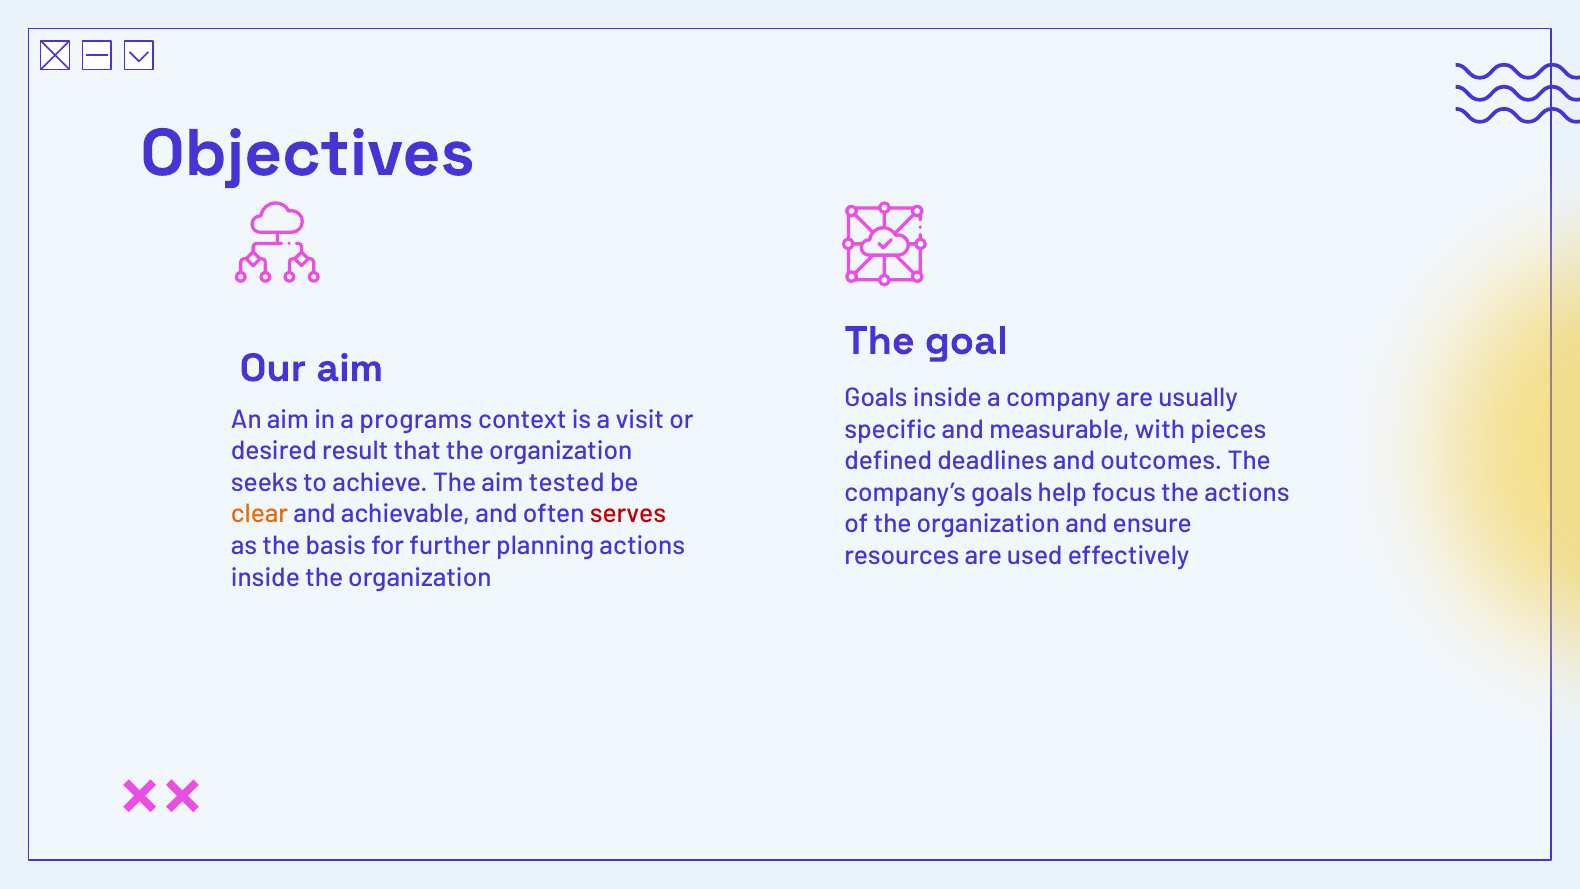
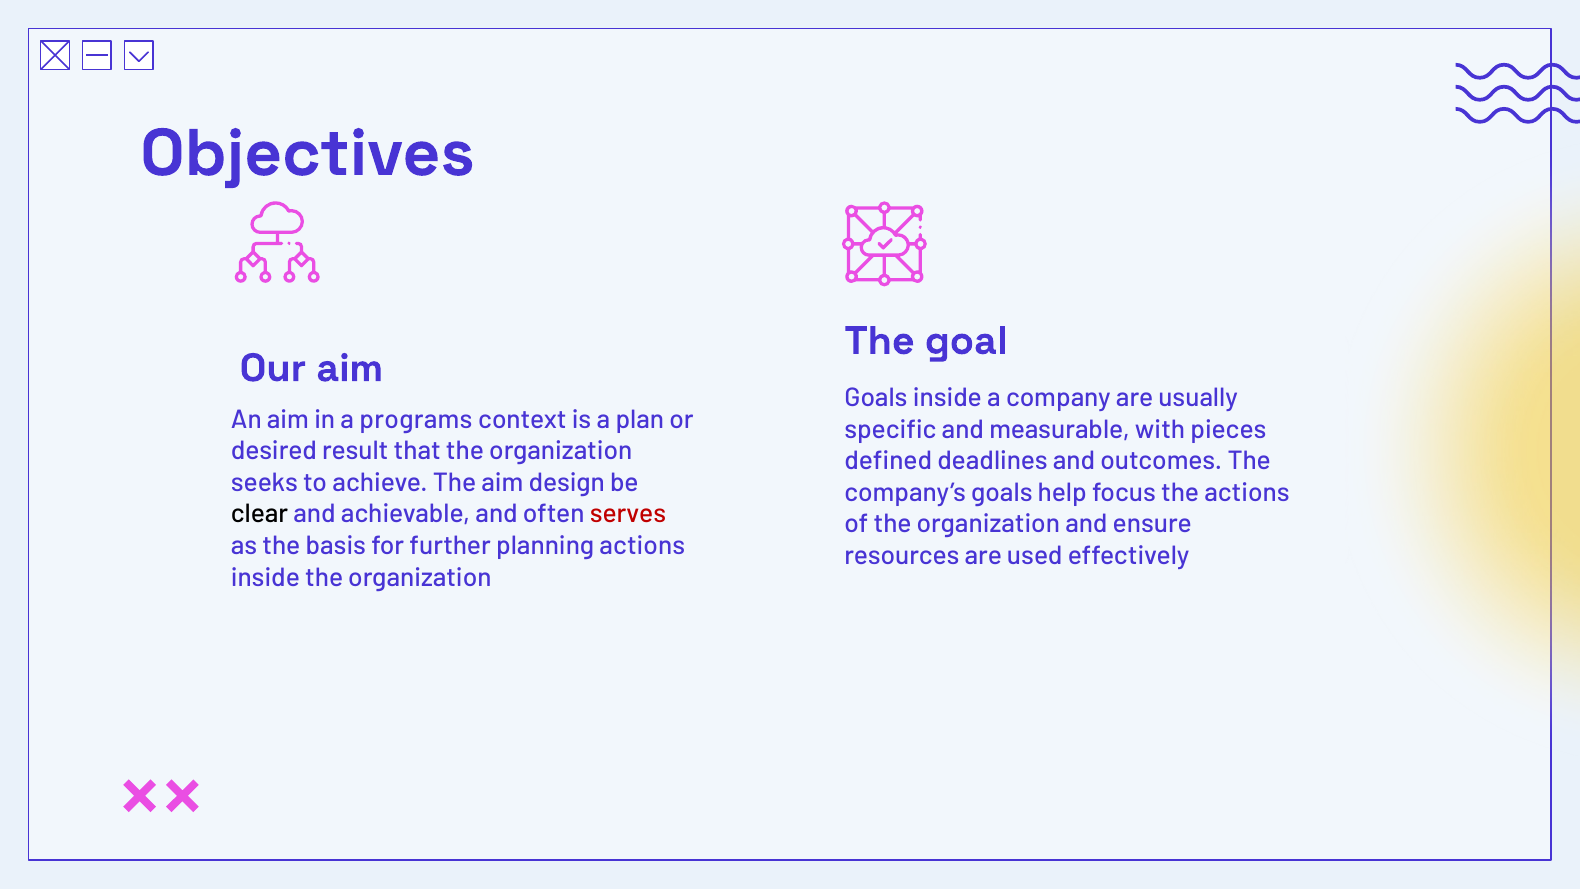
visit: visit -> plan (640, 419)
tested: tested -> design (567, 483)
clear colour: orange -> black (260, 514)
